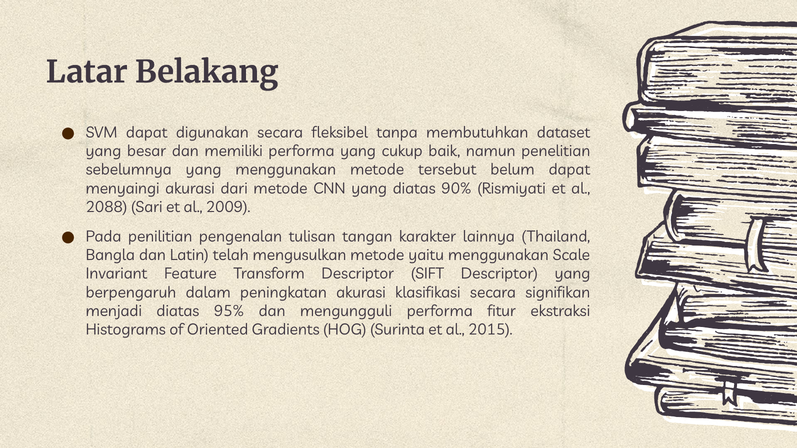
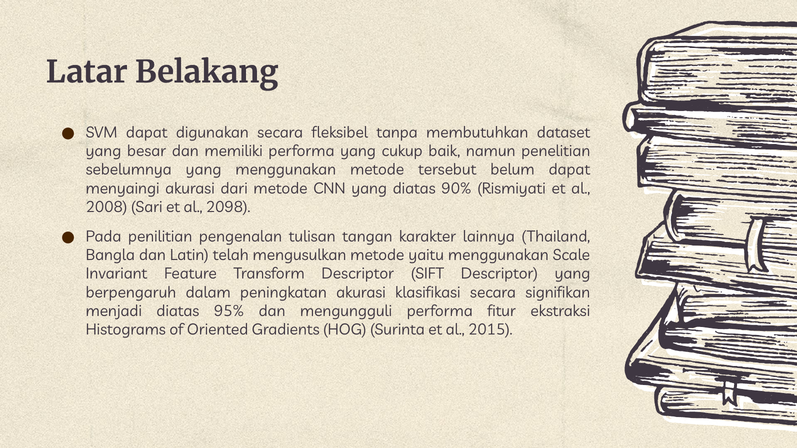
2088: 2088 -> 2008 (107, 207)
2009: 2009 -> 2098 (228, 207)
